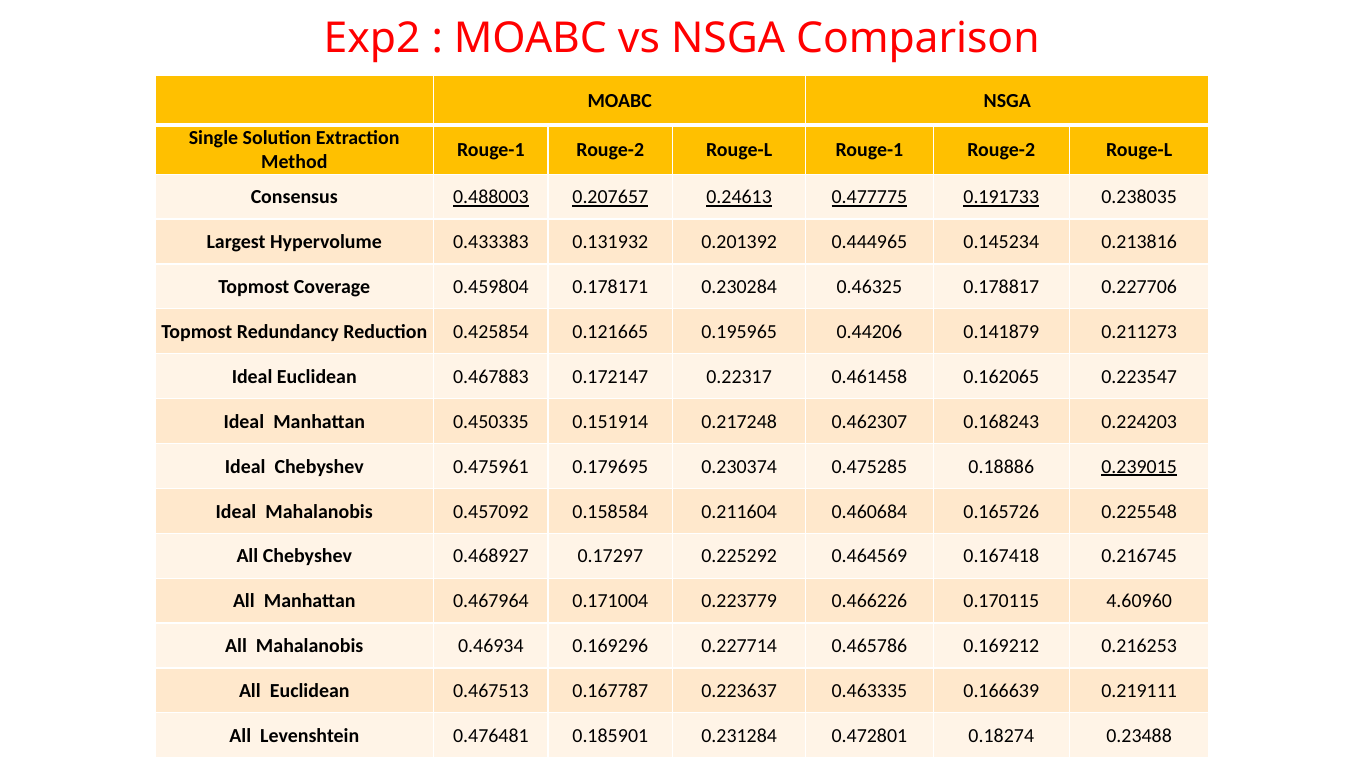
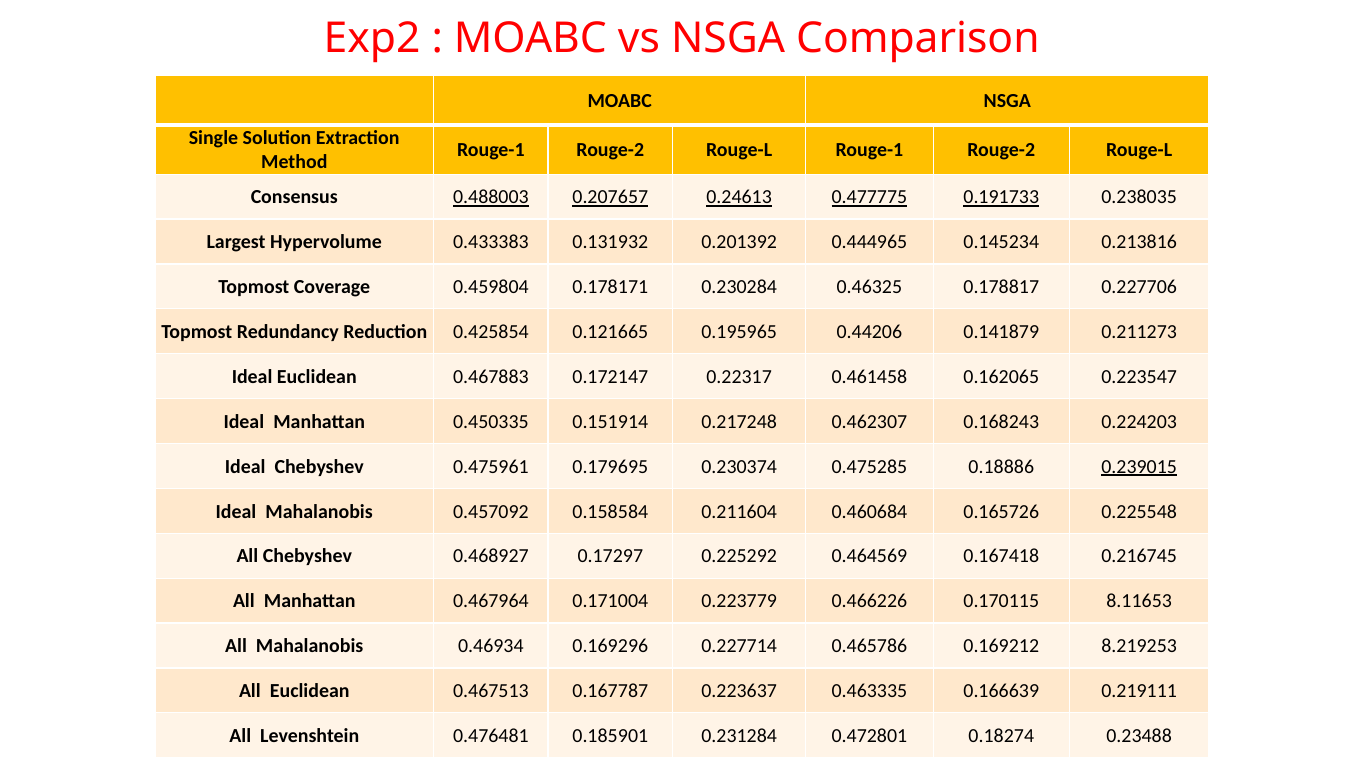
4.60960: 4.60960 -> 8.11653 (1139, 601)
0.216253: 0.216253 -> 8.219253 (1139, 646)
